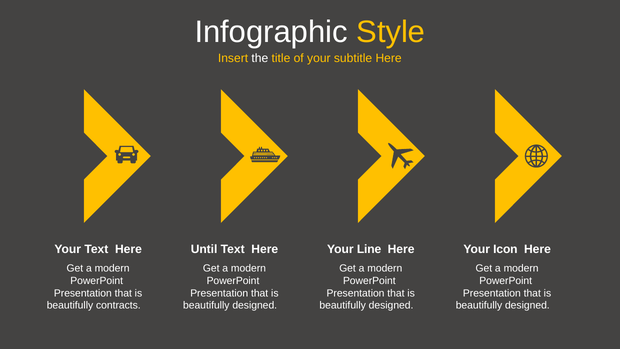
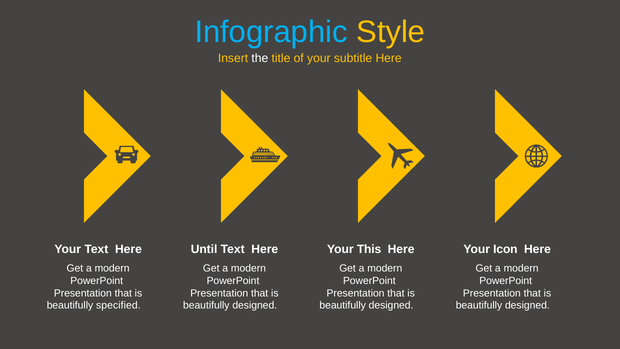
Infographic colour: white -> light blue (271, 32)
Line: Line -> This (369, 249)
contracts: contracts -> specified (118, 305)
